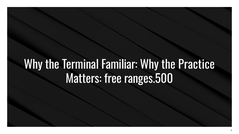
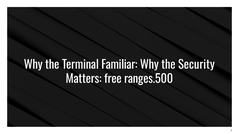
Practice: Practice -> Security (196, 65)
